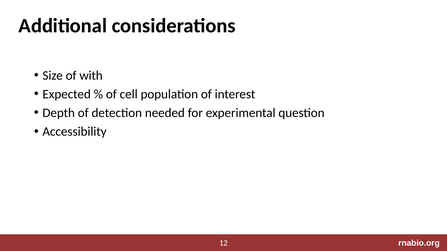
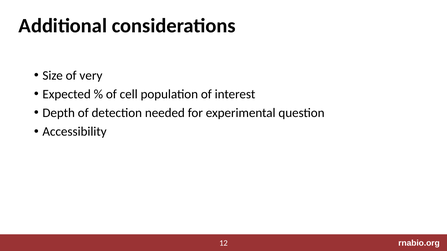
with: with -> very (91, 76)
